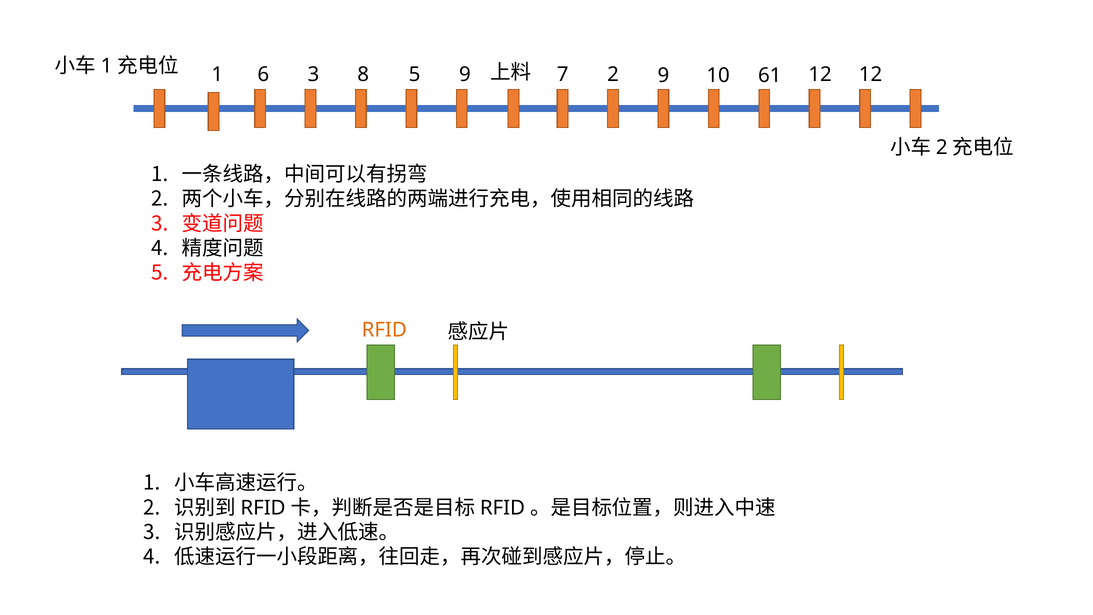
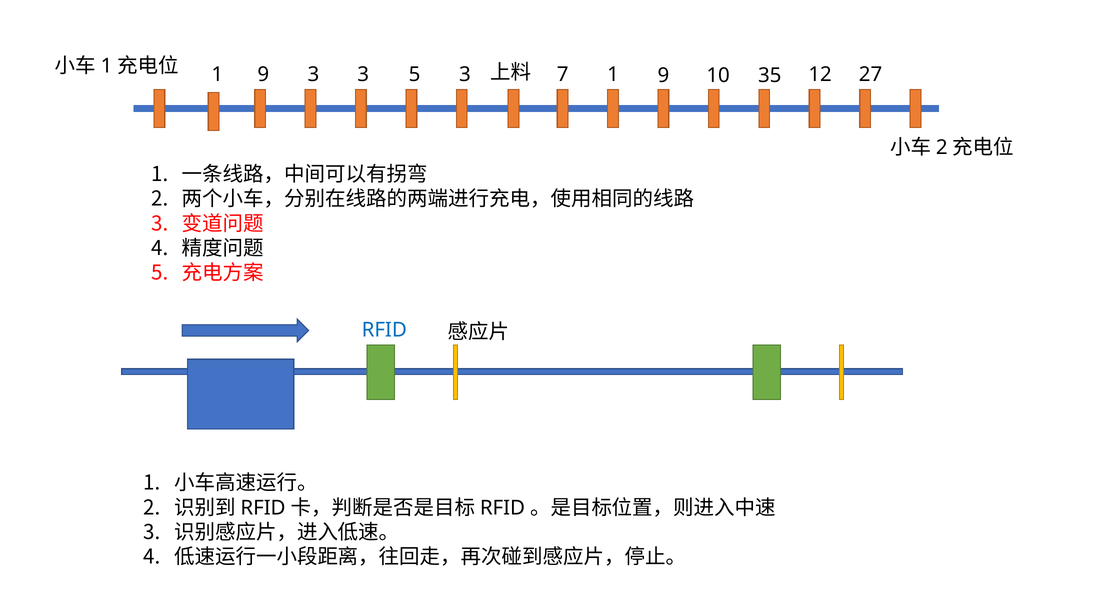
6: 6 -> 9 (263, 74)
3 8: 8 -> 3 (363, 74)
5 9: 9 -> 3 (465, 74)
7 2: 2 -> 1 (613, 74)
61: 61 -> 35 (770, 75)
12 12: 12 -> 27 (871, 74)
RFID colour: orange -> blue (384, 330)
